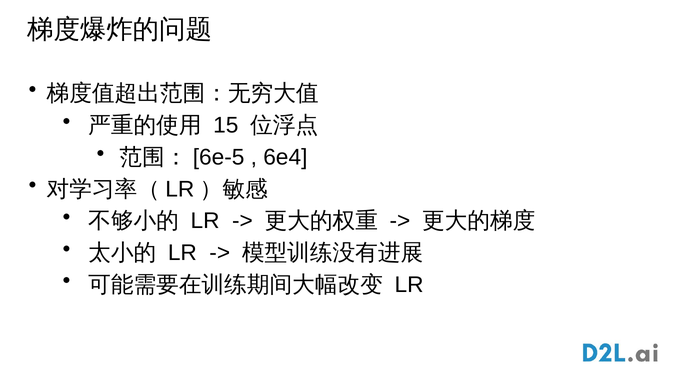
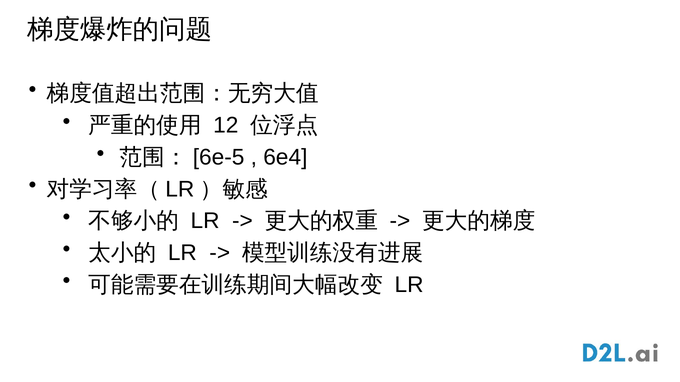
15: 15 -> 12 (226, 126)
